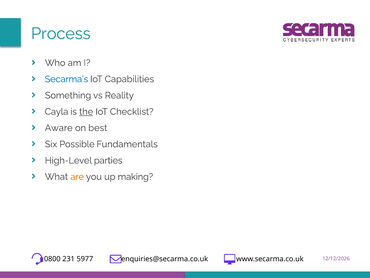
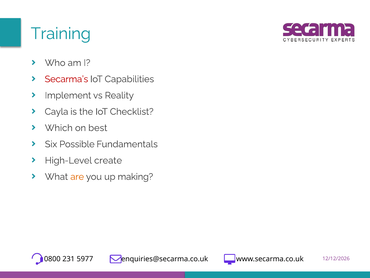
Process: Process -> Training (61, 34)
Secarma’s colour: blue -> red (66, 79)
Something: Something -> Implement (68, 95)
the underline: present -> none (86, 111)
Aware: Aware -> Which (59, 128)
parties: parties -> create (108, 160)
